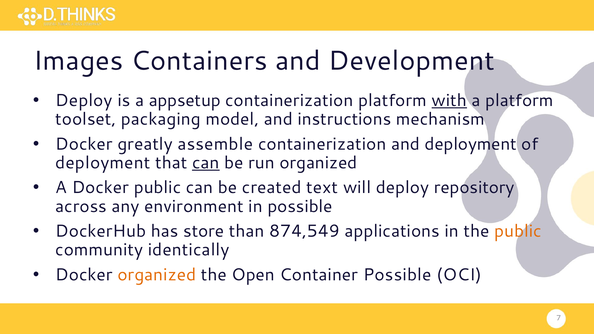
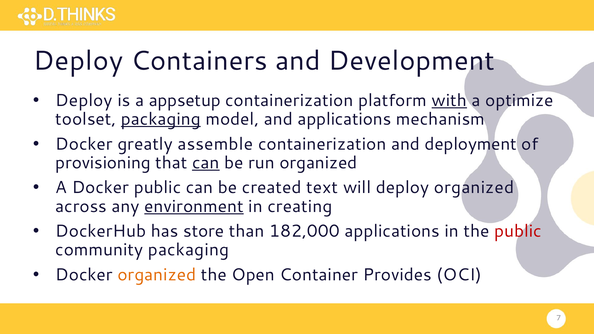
Images: Images -> Deploy (78, 61)
a platform: platform -> optimize (519, 100)
packaging underline: none -> present (161, 119)
and instructions: instructions -> applications (344, 119)
deployment: deployment -> provisioning (103, 163)
deploy repository: repository -> organized (474, 188)
environment underline: none -> present (194, 206)
in possible: possible -> creating (300, 206)
874,549: 874,549 -> 182,000 (304, 231)
public colour: orange -> red (518, 231)
community identically: identically -> packaging (189, 250)
Container Possible: Possible -> Provides (397, 275)
